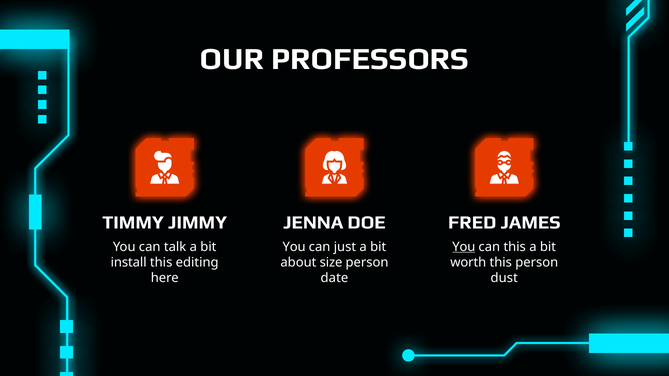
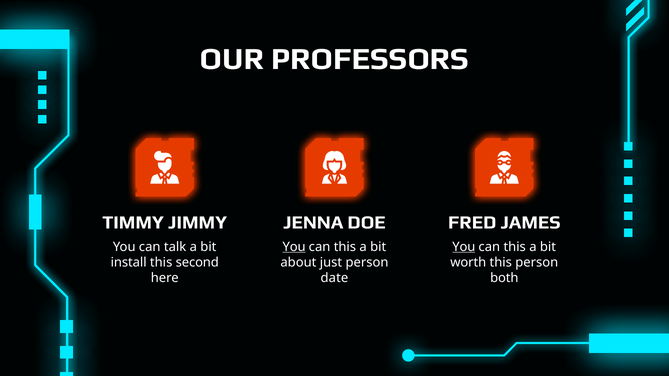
You underline: none -> present (294, 247)
just: just -> this (345, 247)
editing: editing -> second (197, 263)
size: size -> just (331, 263)
dust: dust -> both (504, 278)
